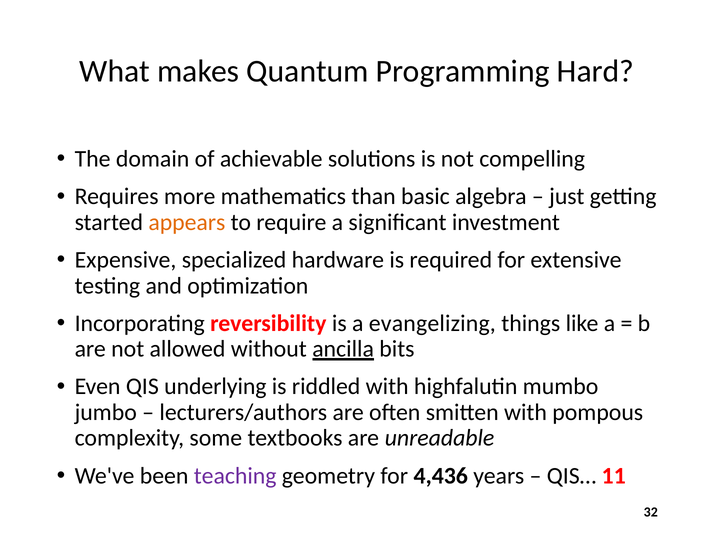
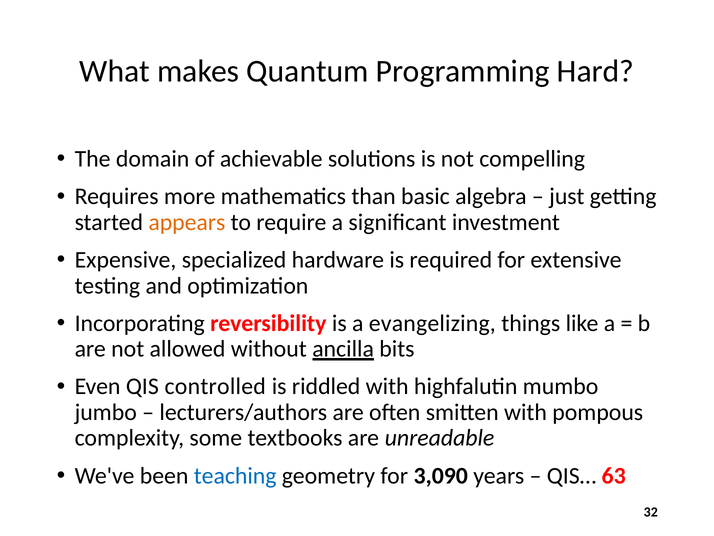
underlying: underlying -> controlled (215, 386)
teaching colour: purple -> blue (235, 475)
4,436: 4,436 -> 3,090 (441, 475)
11: 11 -> 63 (614, 475)
